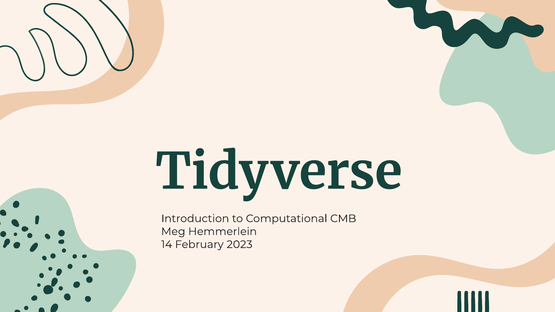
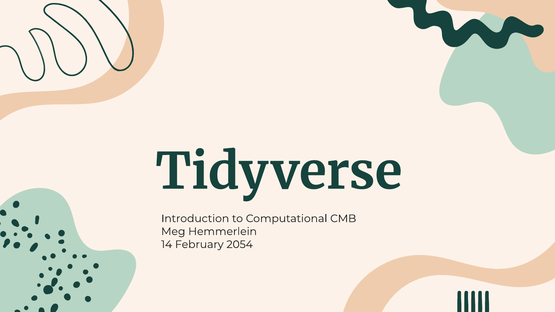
2023: 2023 -> 2054 (240, 245)
